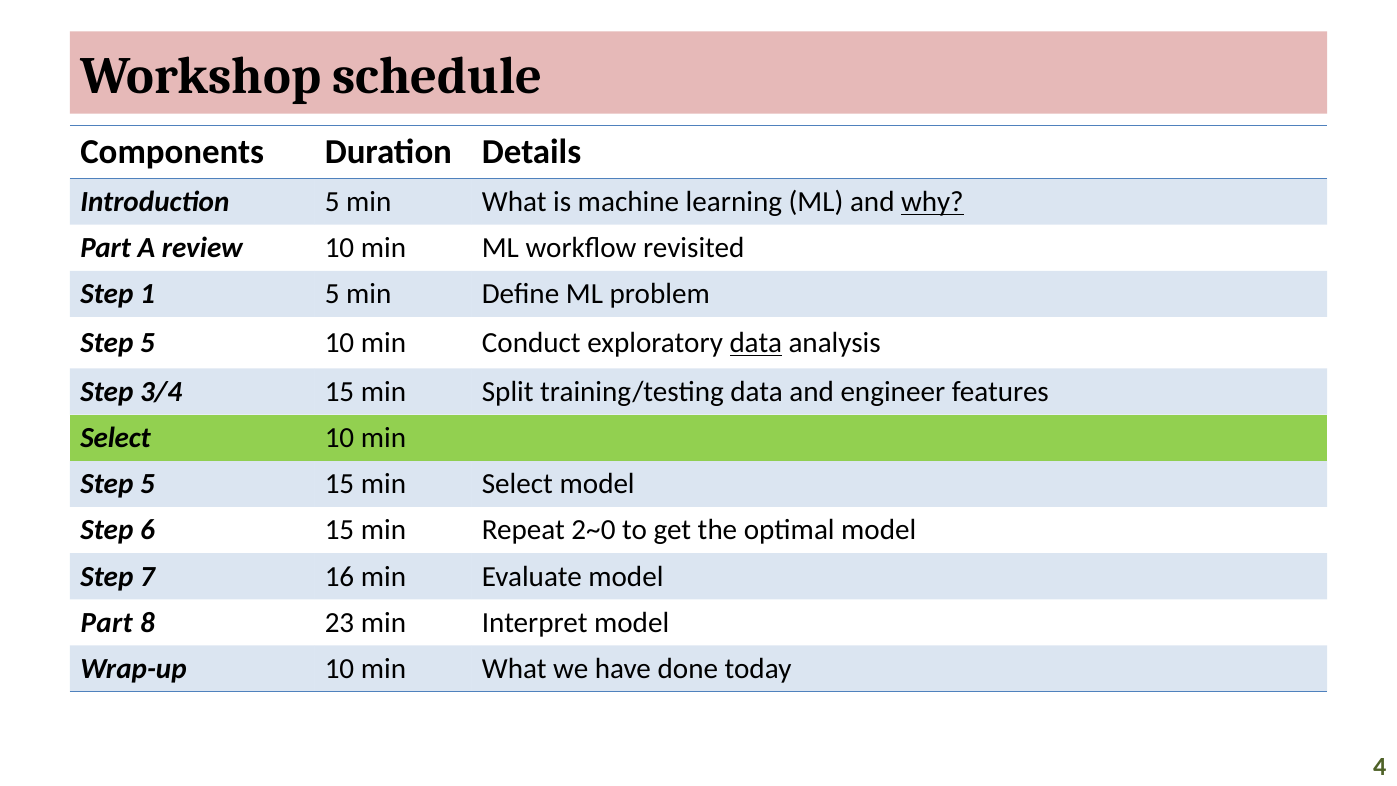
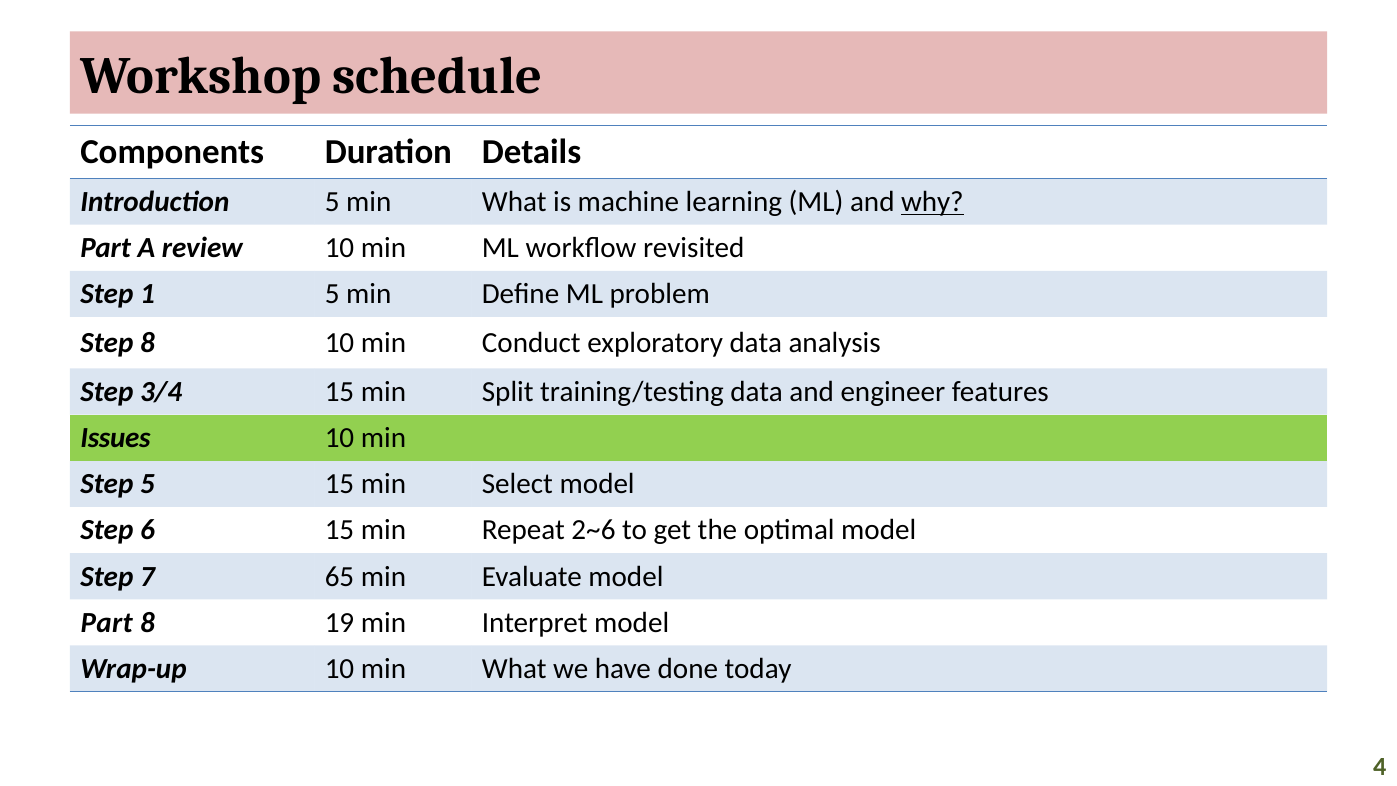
5: 5 -> 8 (147, 343)
data underline: present -> none (756, 343)
Select: Select -> Issues (116, 438)
2~0: 2~0 -> 2~6 (593, 530)
16: 16 -> 65 (339, 576)
23: 23 -> 19 (339, 623)
